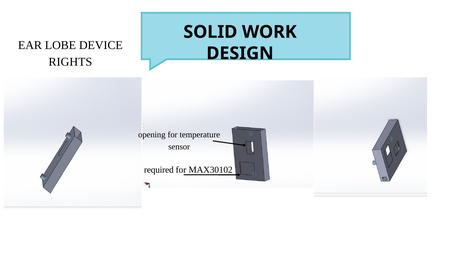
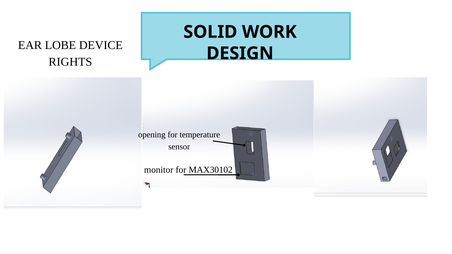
required: required -> monitor (159, 170)
